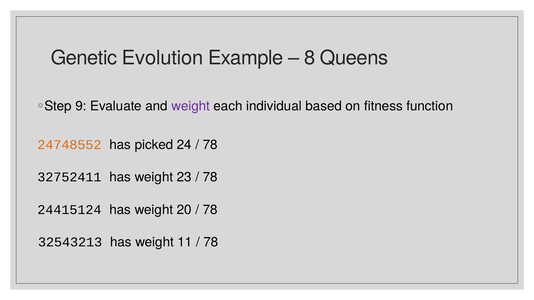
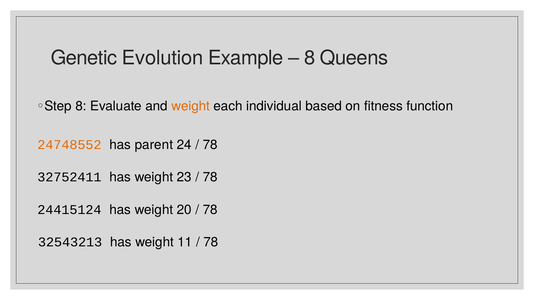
9: 9 -> 8 (81, 106)
weight colour: purple -> orange (191, 106)
picked: picked -> parent (154, 145)
